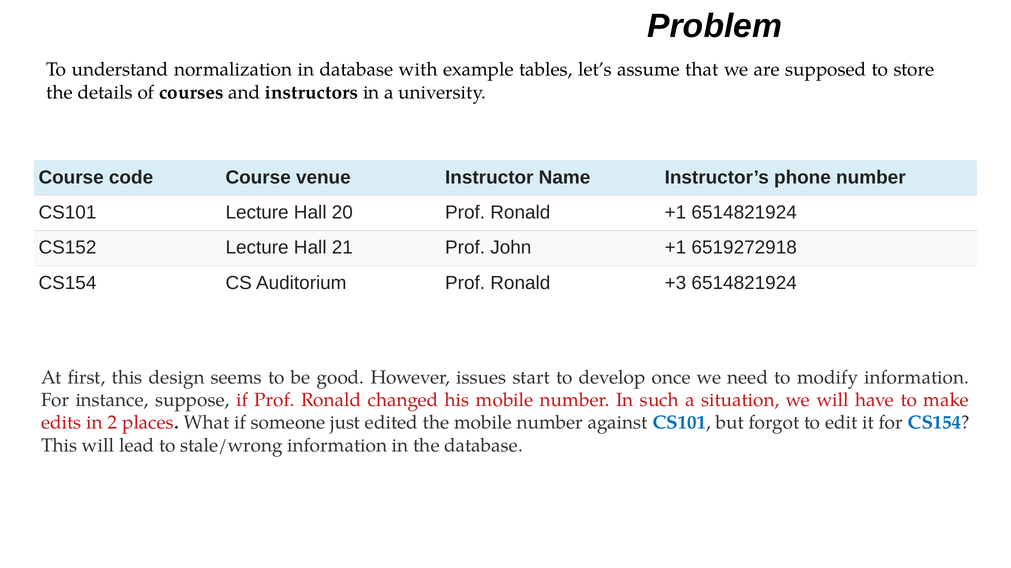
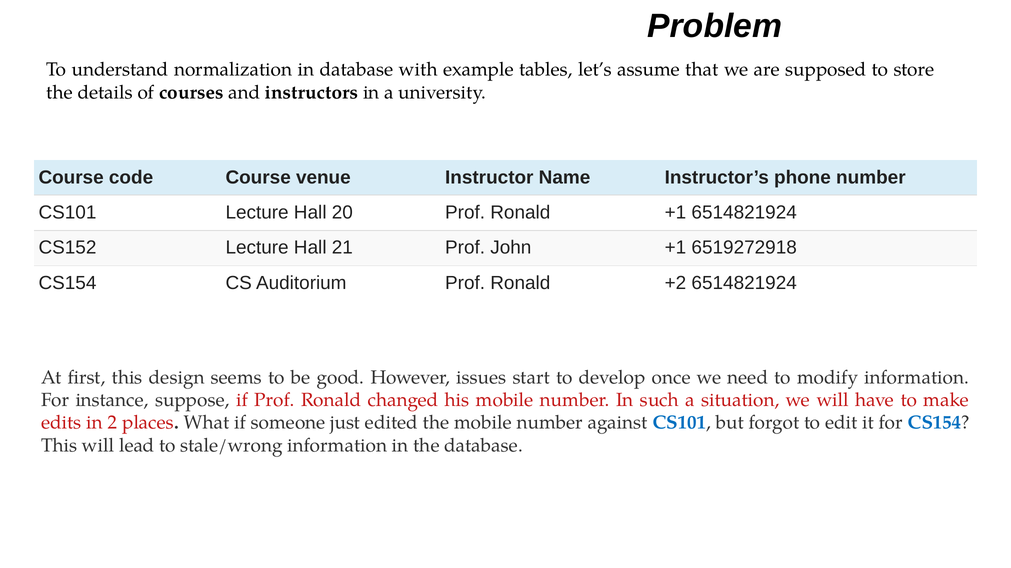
+3: +3 -> +2 (675, 283)
